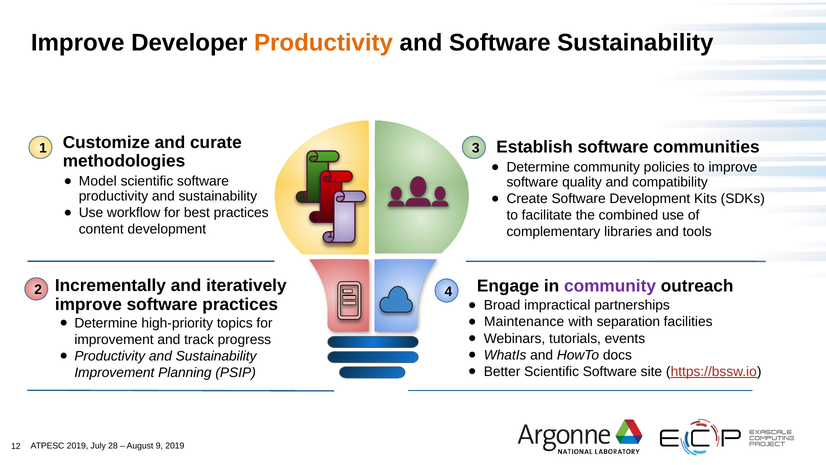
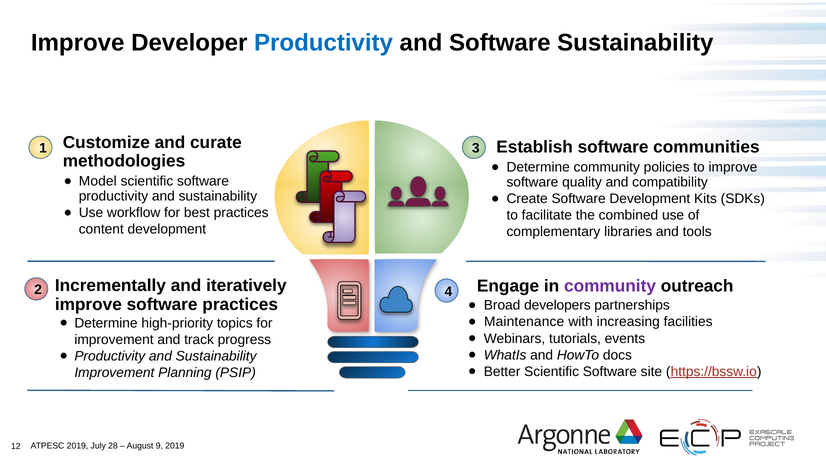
Productivity colour: orange -> blue (324, 43)
impractical: impractical -> developers (557, 305)
separation: separation -> increasing (628, 322)
